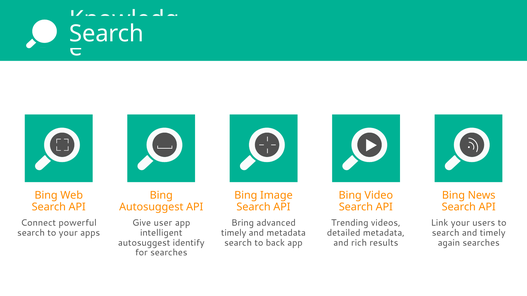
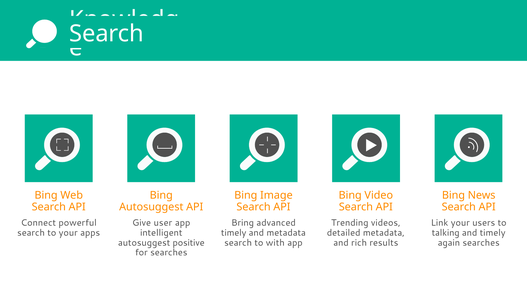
search: search -> talking (446, 233)
identify: identify -> positive (189, 243)
back: back -> with (275, 243)
